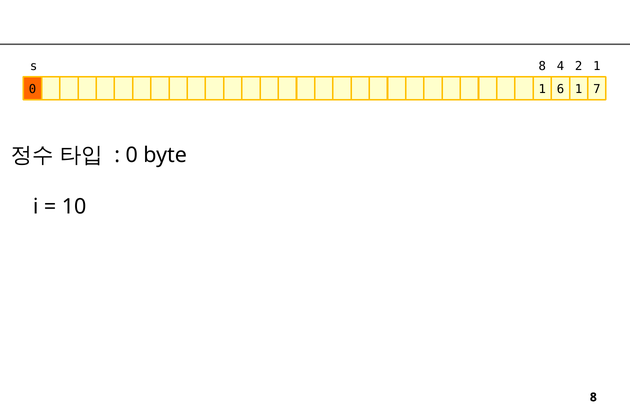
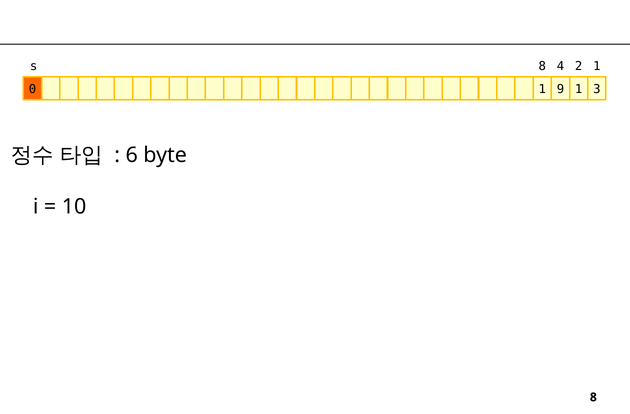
6: 6 -> 9 (560, 89)
7: 7 -> 3 (597, 89)
0: 0 -> 6 (132, 155)
